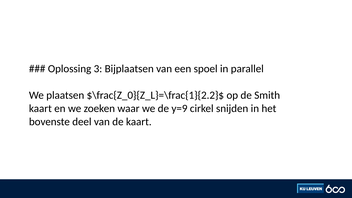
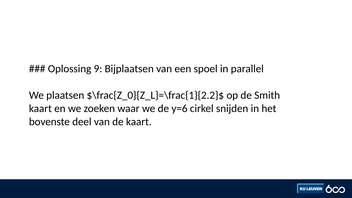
3: 3 -> 9 (98, 69)
y=9: y=9 -> y=6 (179, 108)
